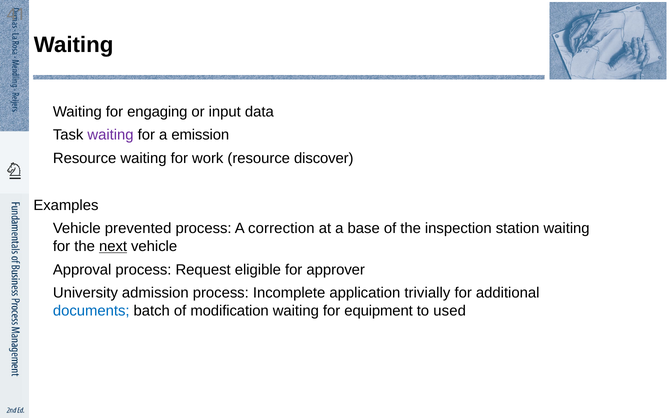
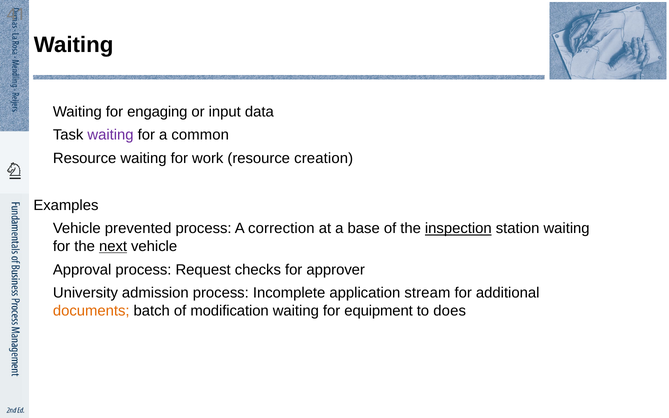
emission: emission -> common (200, 135)
discover: discover -> creation (324, 158)
inspection underline: none -> present (458, 229)
eligible: eligible -> checks (258, 270)
trivially: trivially -> stream (427, 293)
documents colour: blue -> orange (91, 311)
used: used -> does (450, 311)
